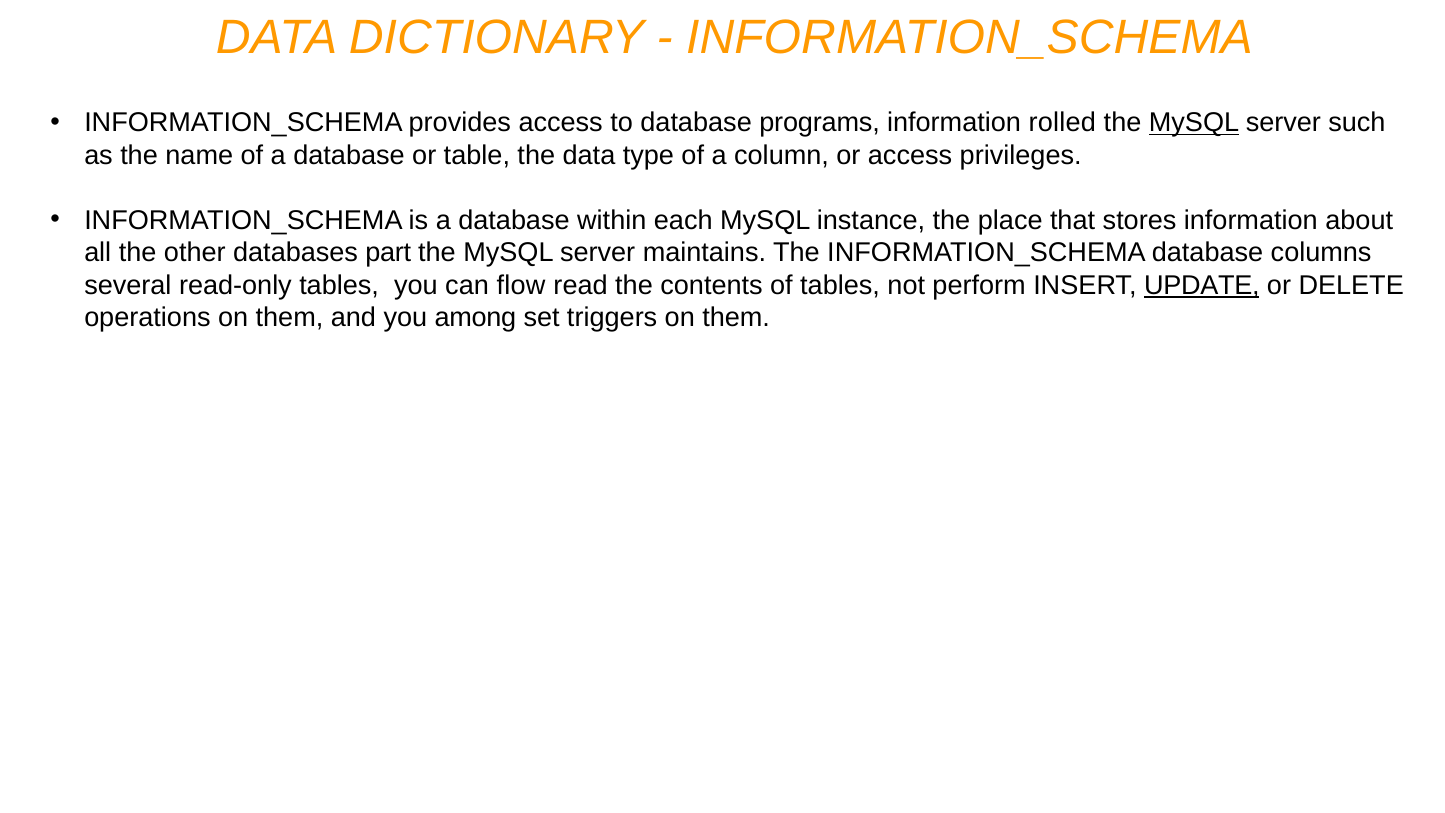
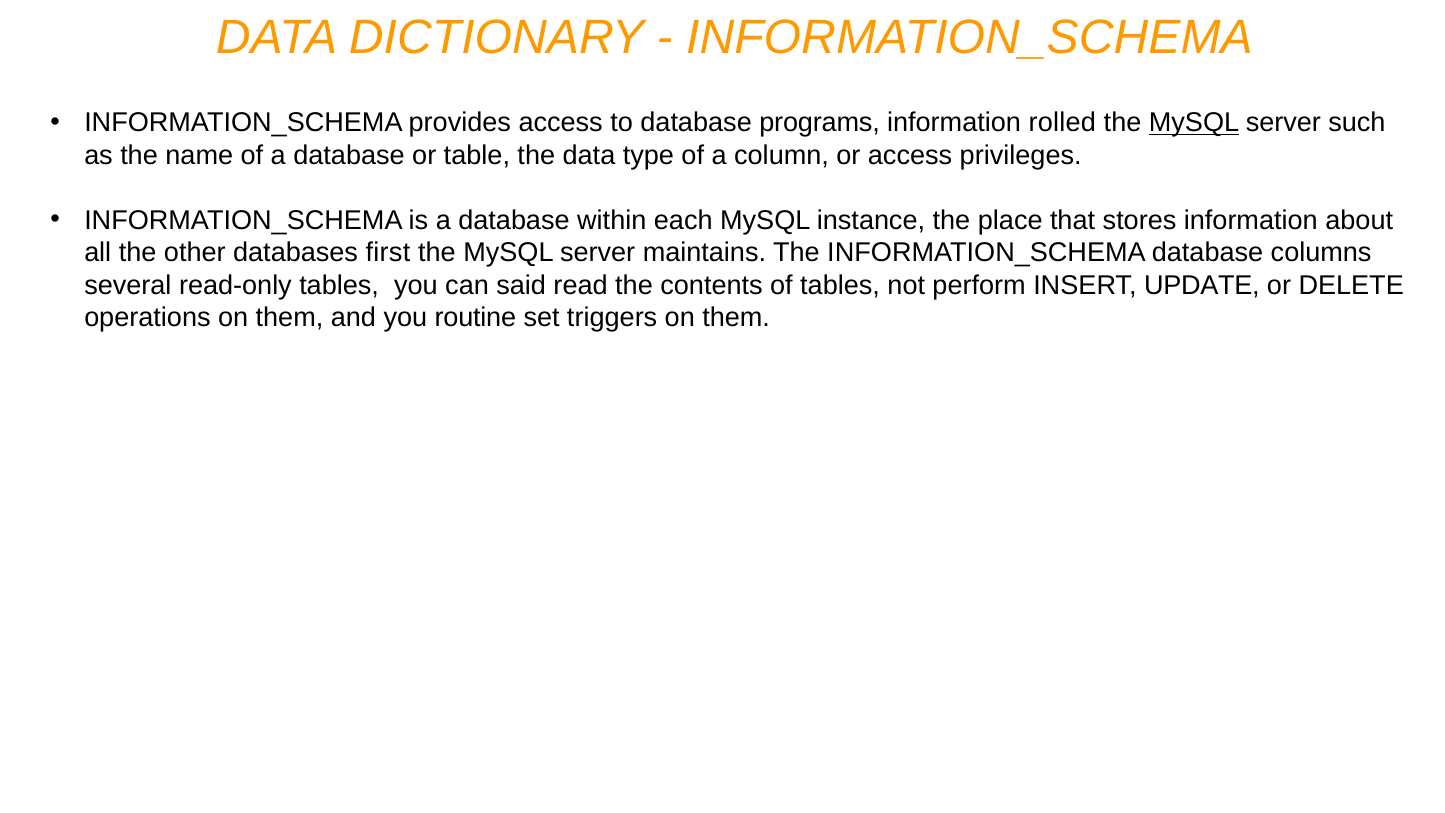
part: part -> first (388, 253)
flow: flow -> said (521, 285)
UPDATE underline: present -> none (1202, 285)
among: among -> routine (475, 318)
